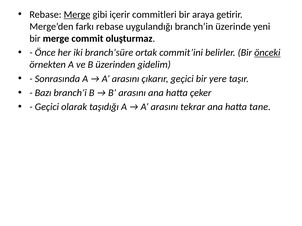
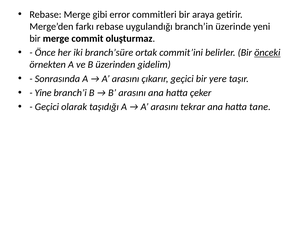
Merge underline: present -> none (77, 14)
içerir: içerir -> error (120, 14)
Bazı: Bazı -> Yine (43, 93)
